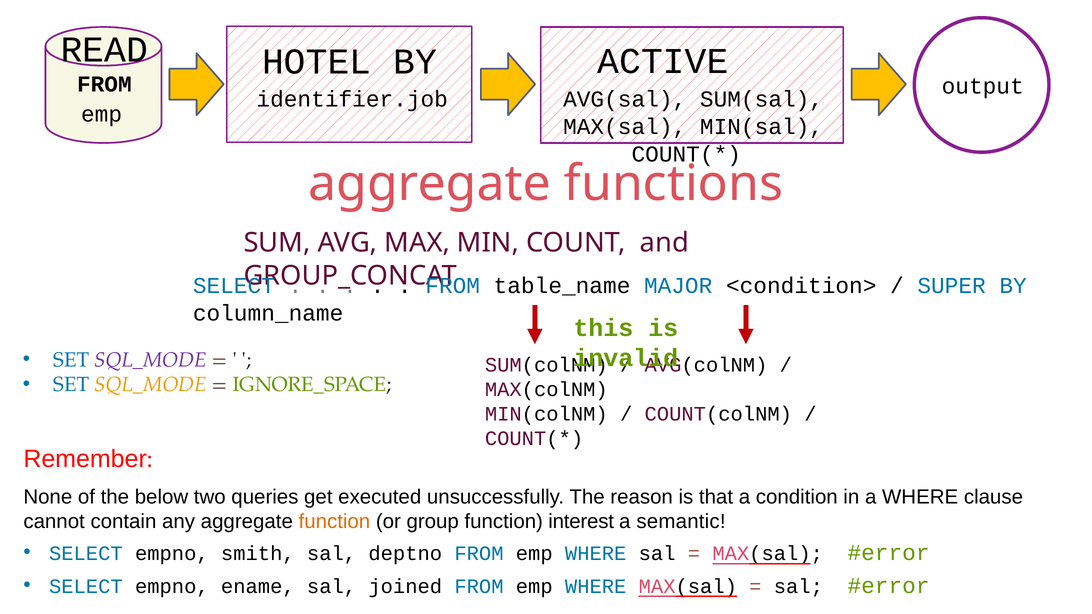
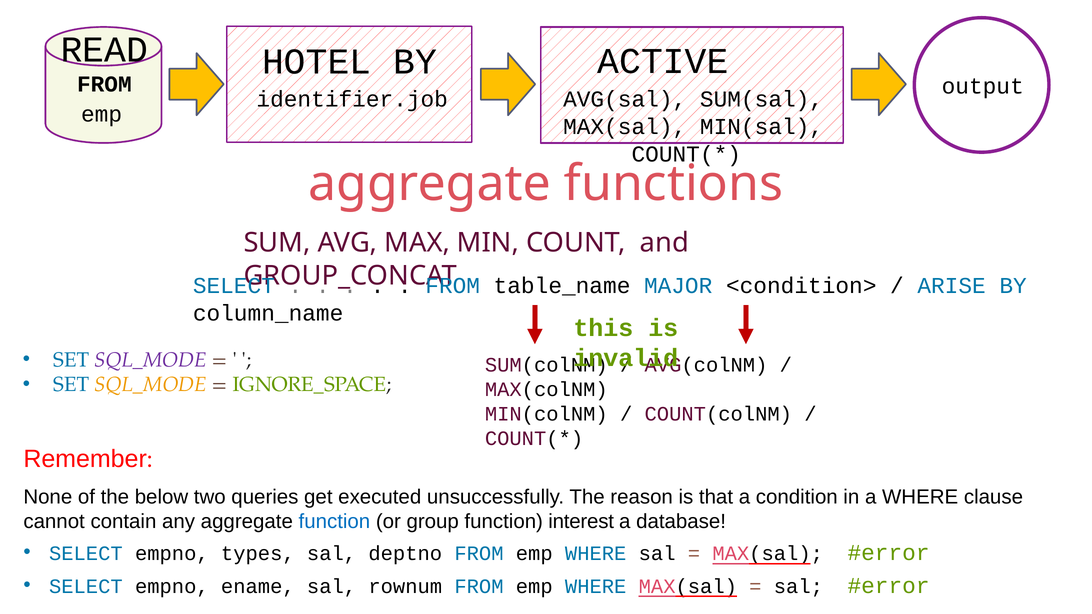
SUPER: SUPER -> ARISE (952, 286)
function colour: orange -> blue (334, 522)
semantic: semantic -> database (681, 522)
smith: smith -> types (258, 554)
joined: joined -> rownum (405, 587)
